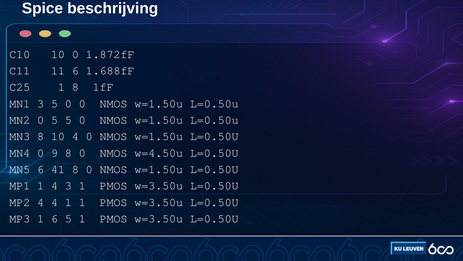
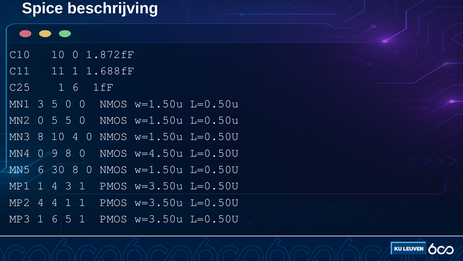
11 6: 6 -> 1 (75, 70)
C25 1 8: 8 -> 6 (75, 87)
41: 41 -> 30 (58, 169)
